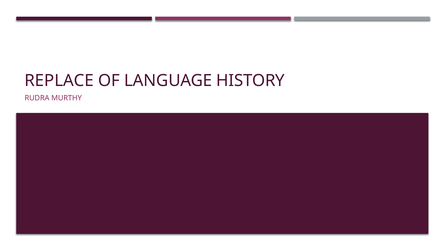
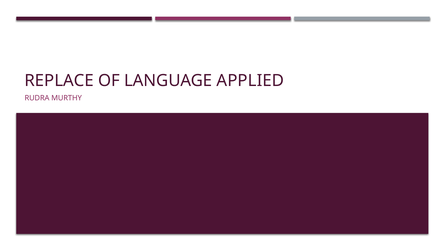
HISTORY: HISTORY -> APPLIED (250, 81)
